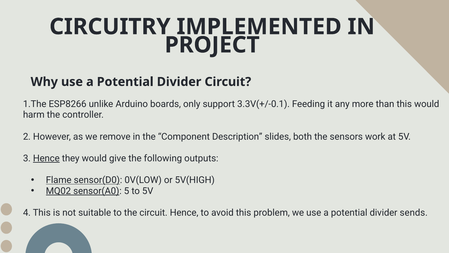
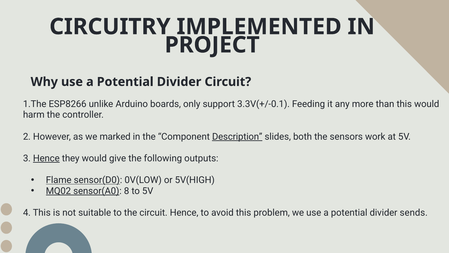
remove: remove -> marked (115, 136)
Description underline: none -> present (237, 136)
5: 5 -> 8 (127, 191)
